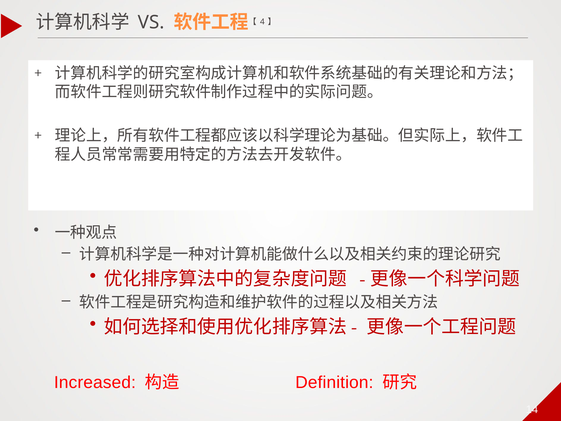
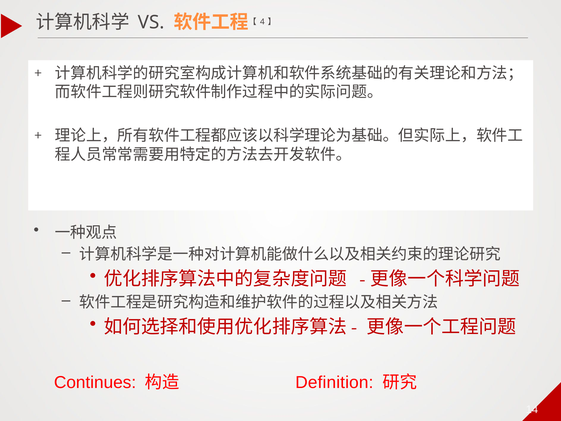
Increased: Increased -> Continues (95, 382)
